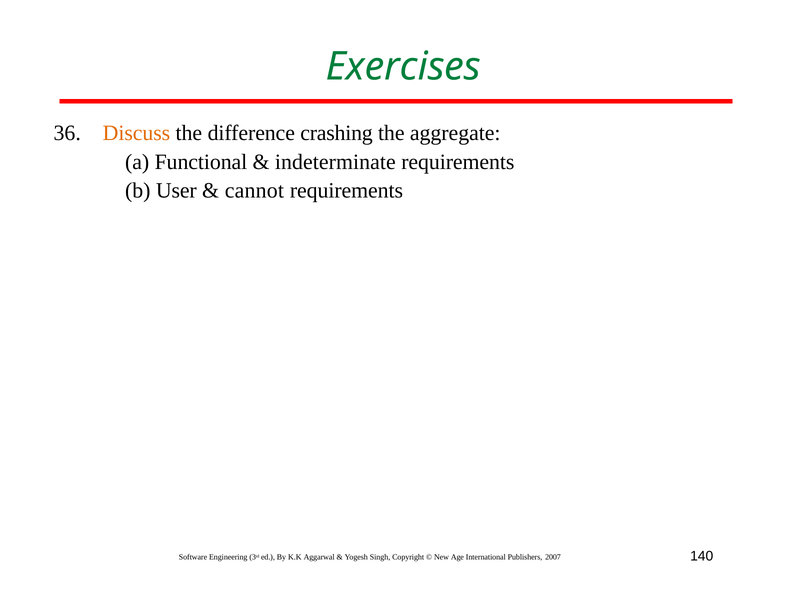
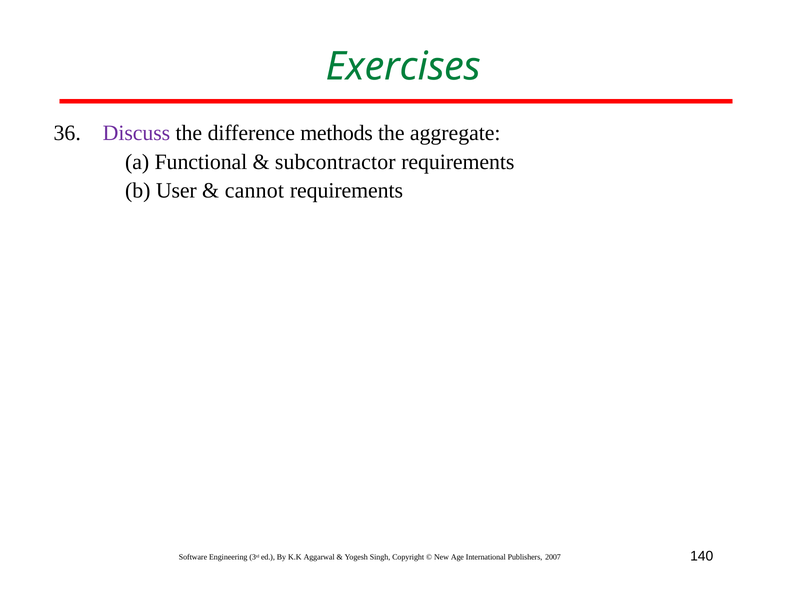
Discuss colour: orange -> purple (136, 133)
crashing: crashing -> methods (337, 133)
indeterminate: indeterminate -> subcontractor (335, 162)
